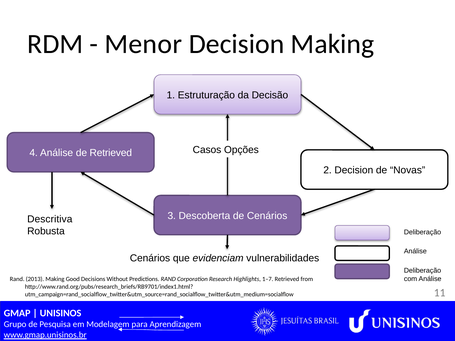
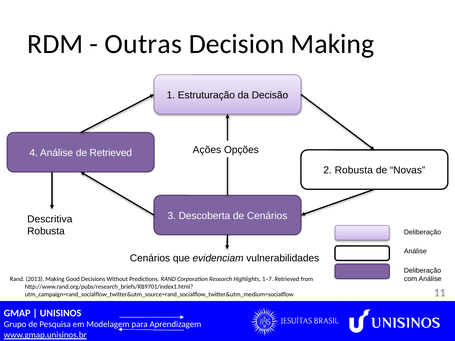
Menor: Menor -> Outras (143, 44)
Casos: Casos -> Ações (207, 150)
2 Decision: Decision -> Robusta (354, 170)
